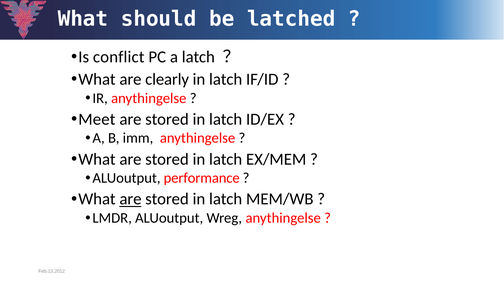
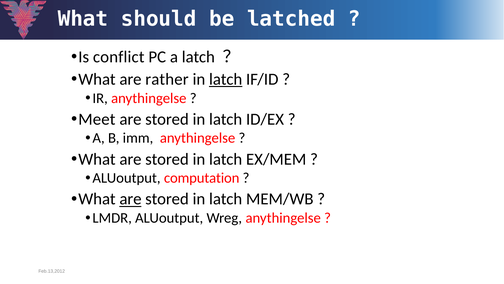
clearly: clearly -> rather (167, 79)
latch underline: none -> present (226, 79)
performance: performance -> computation (202, 178)
